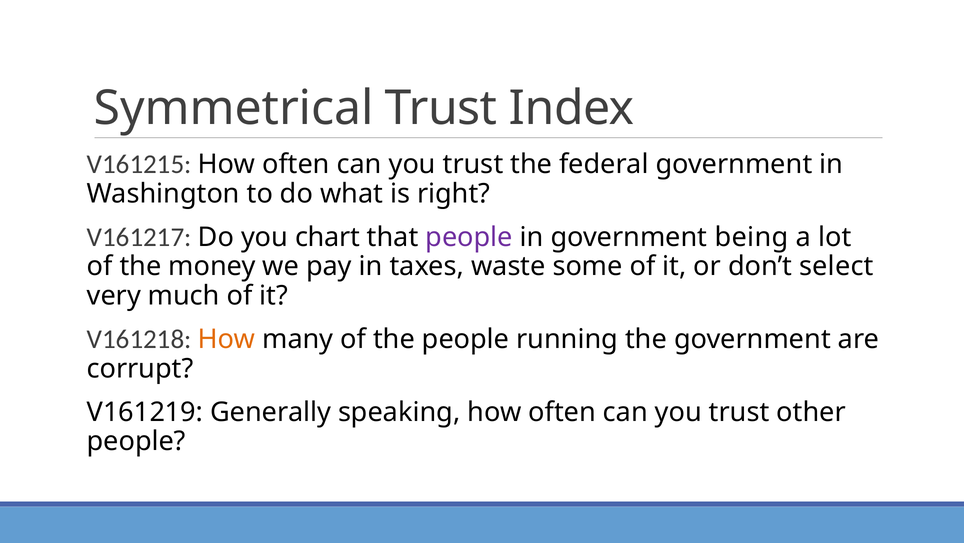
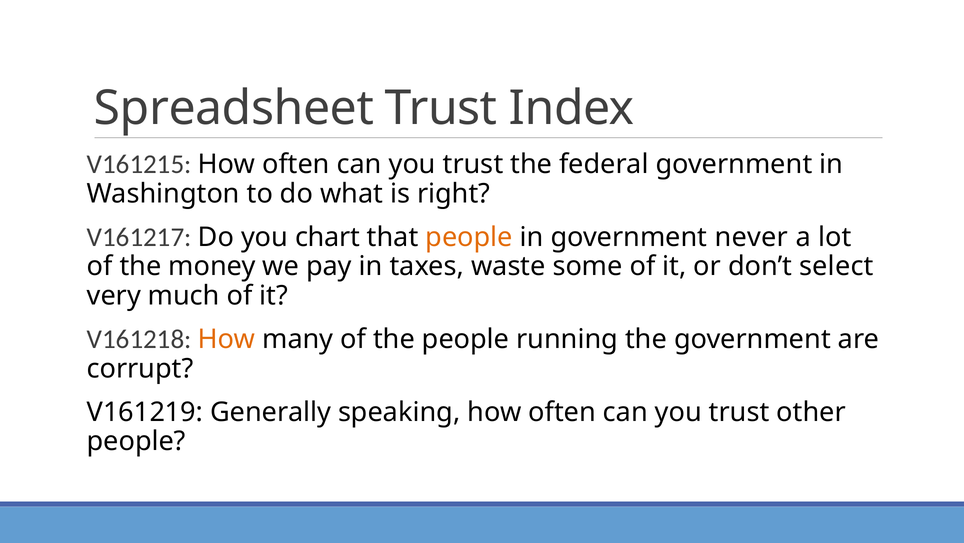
Symmetrical: Symmetrical -> Spreadsheet (234, 108)
people colour: purple -> orange (469, 237)
being: being -> never (751, 237)
